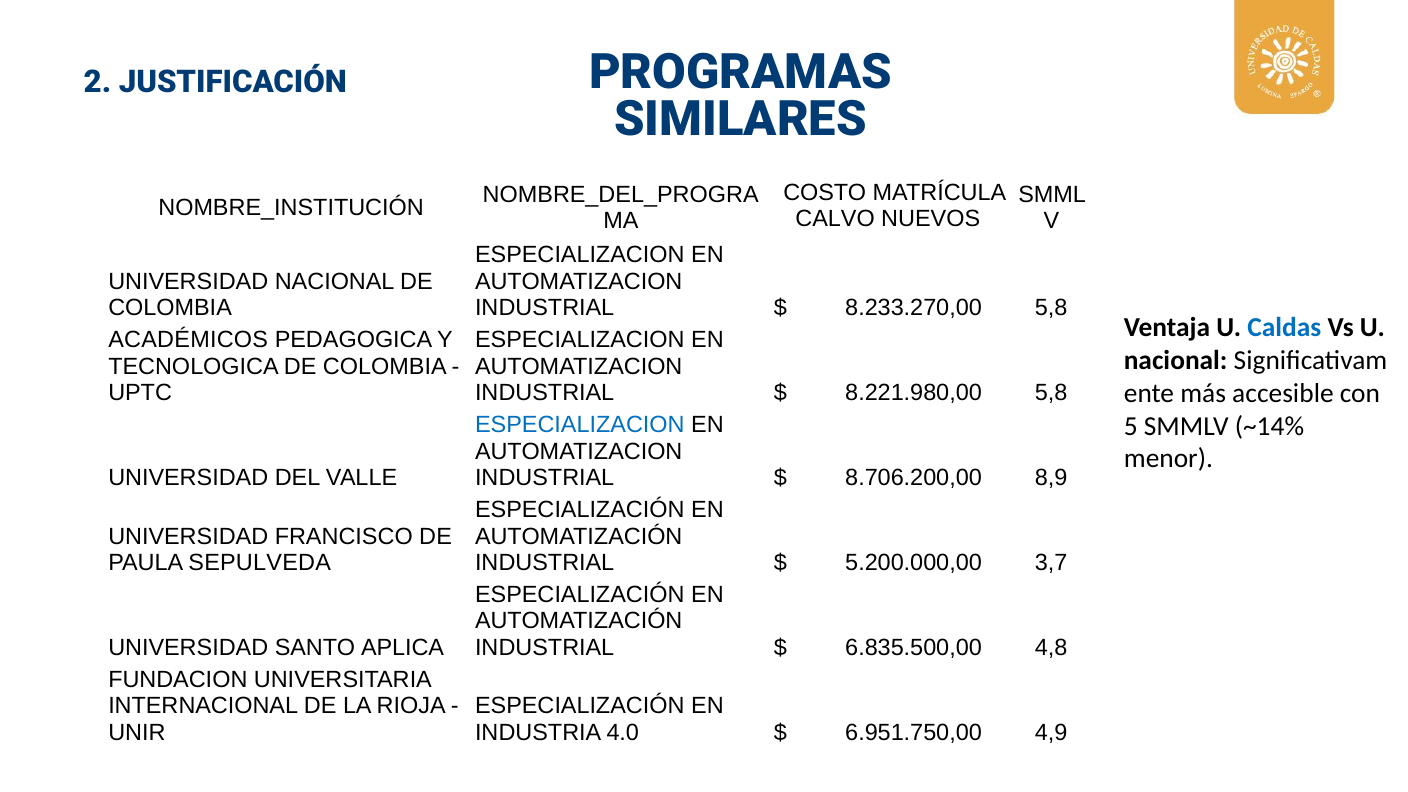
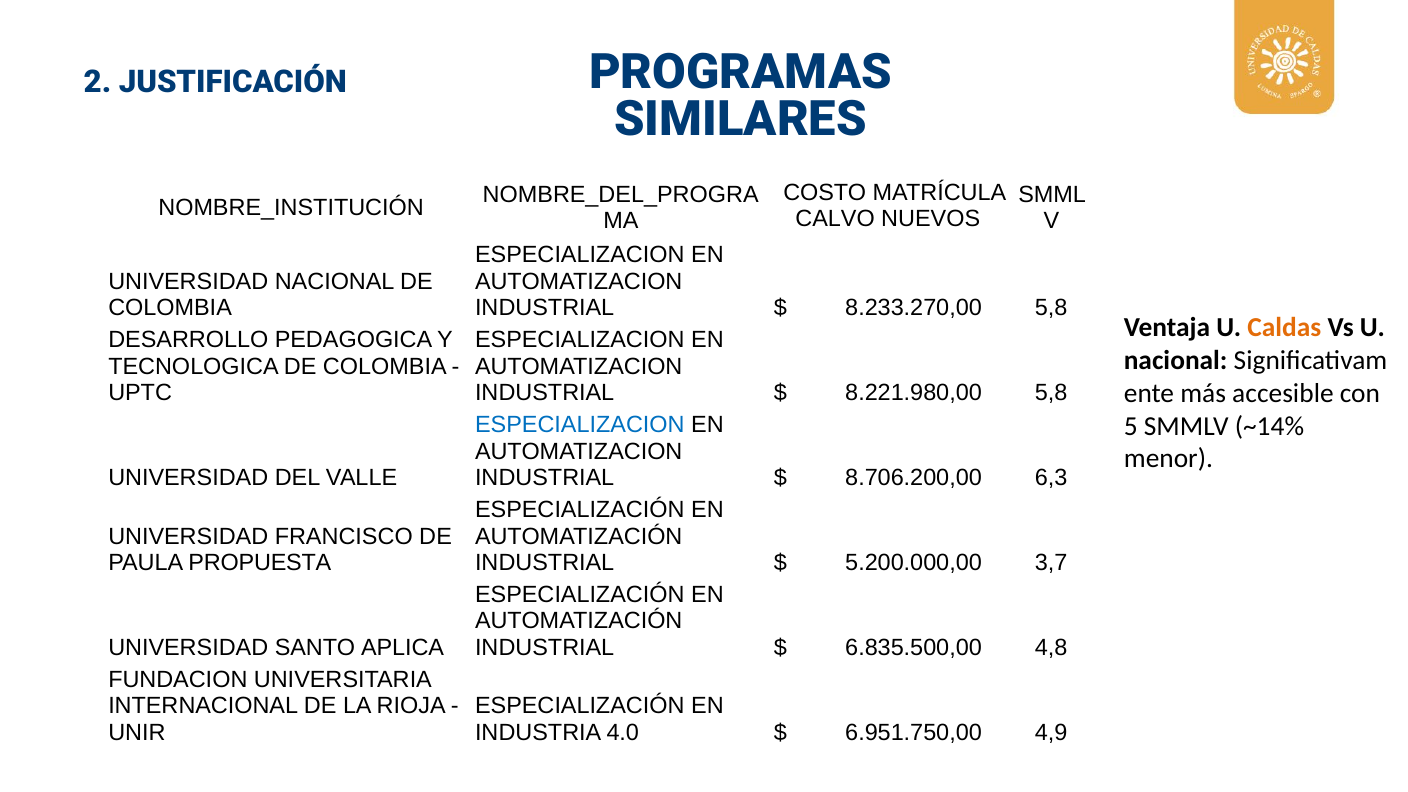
Caldas colour: blue -> orange (1284, 327)
ACADÉMICOS: ACADÉMICOS -> DESARROLLO (188, 340)
8,9: 8,9 -> 6,3 (1051, 478)
SEPULVEDA: SEPULVEDA -> PROPUESTA (260, 563)
